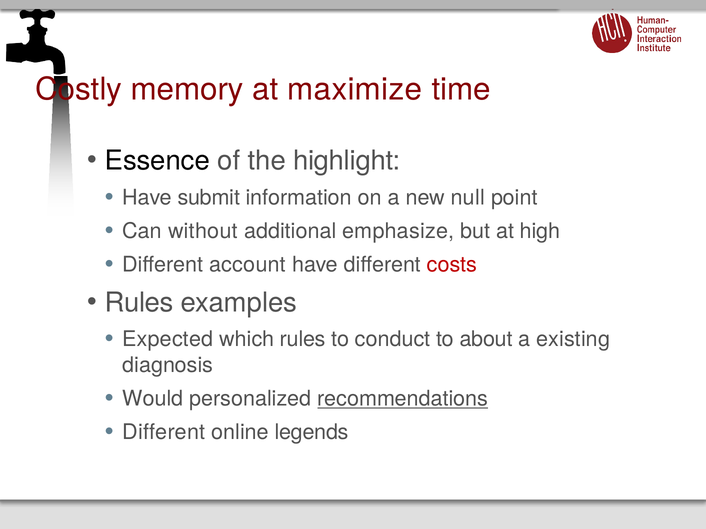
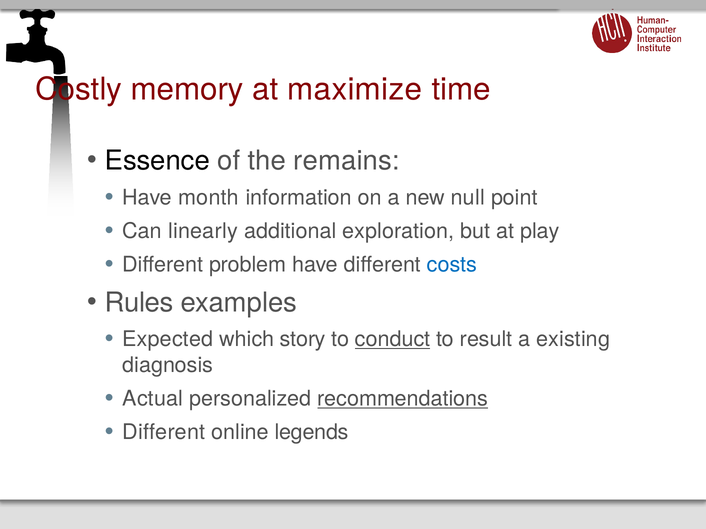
highlight: highlight -> remains (347, 161)
submit: submit -> month (209, 198)
without: without -> linearly (203, 231)
emphasize: emphasize -> exploration (398, 231)
high: high -> play (540, 231)
account: account -> problem (248, 265)
costs colour: red -> blue (452, 265)
which rules: rules -> story (303, 340)
conduct underline: none -> present (393, 340)
about: about -> result (486, 340)
Would: Would -> Actual (153, 399)
